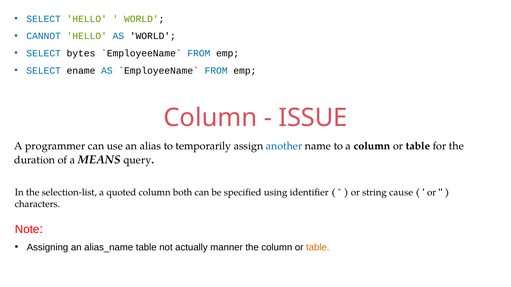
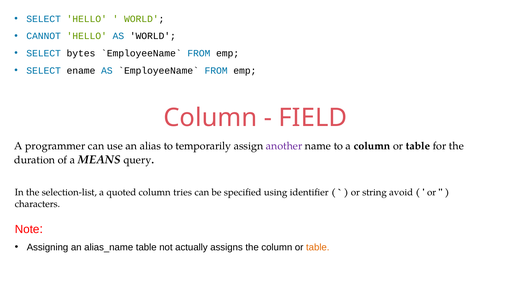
ISSUE: ISSUE -> FIELD (313, 118)
another colour: blue -> purple (284, 146)
both: both -> tries (183, 193)
cause: cause -> avoid (401, 193)
manner: manner -> assigns (227, 248)
